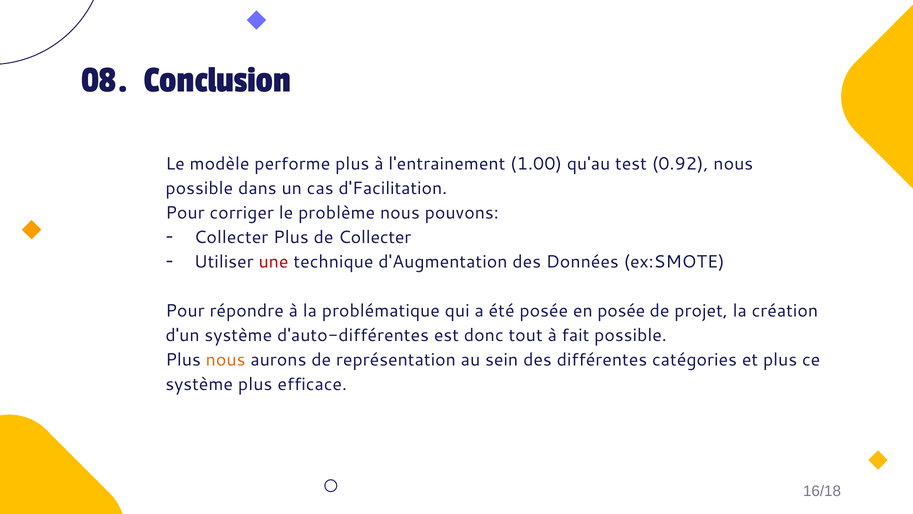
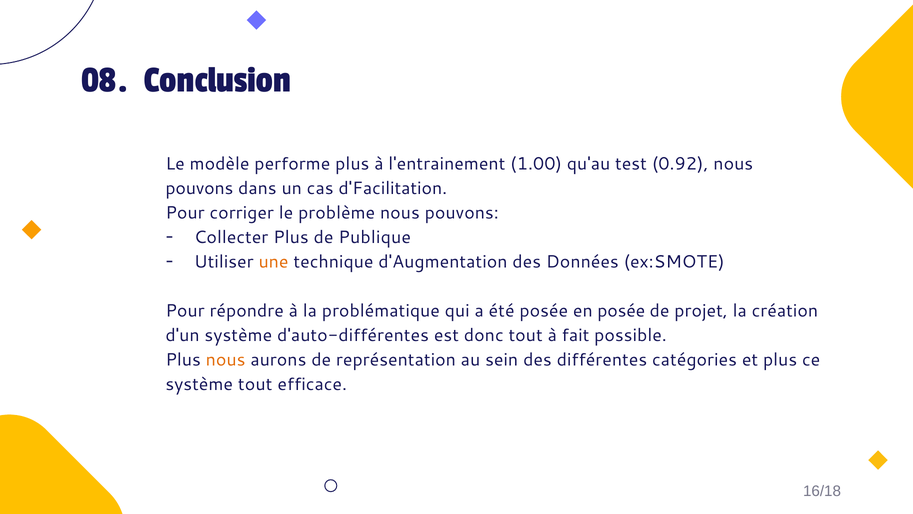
possible: possible -> pouvons (199, 188)
de Collecter: Collecter -> Publique (375, 237)
une colour: red -> orange (274, 262)
système plus: plus -> tout (255, 384)
